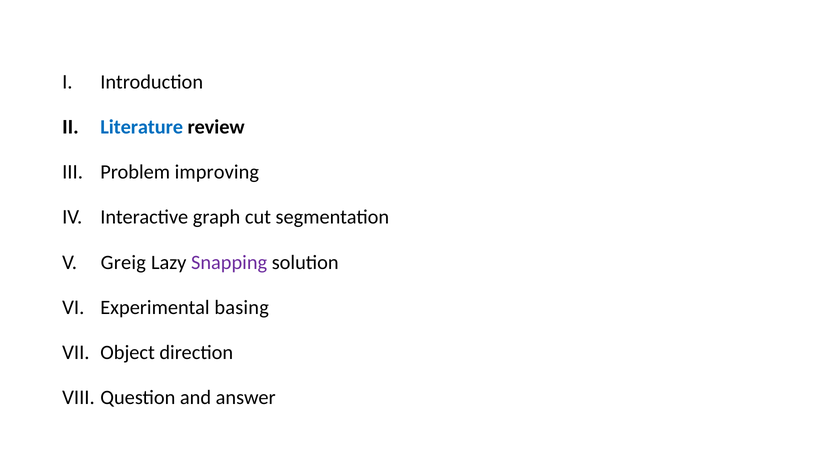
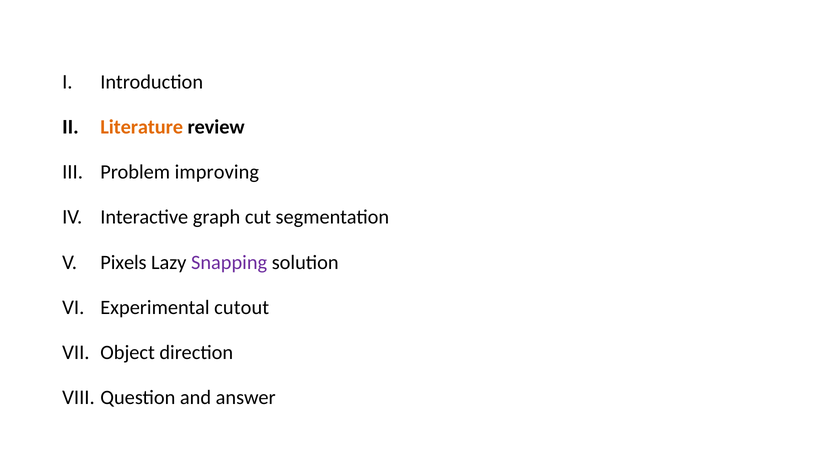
Literature colour: blue -> orange (142, 127)
Greig: Greig -> Pixels (123, 263)
basing: basing -> cutout (242, 308)
